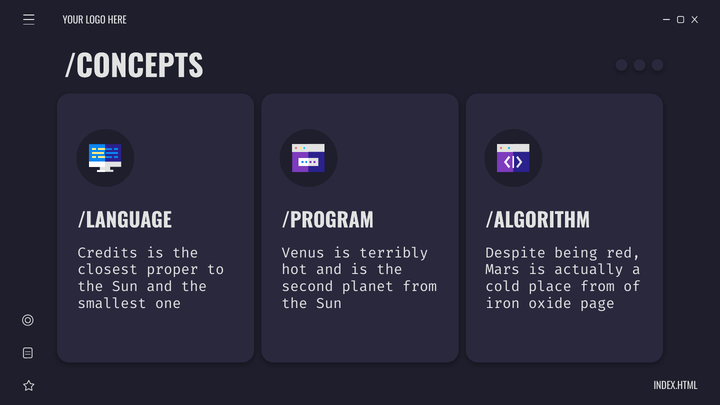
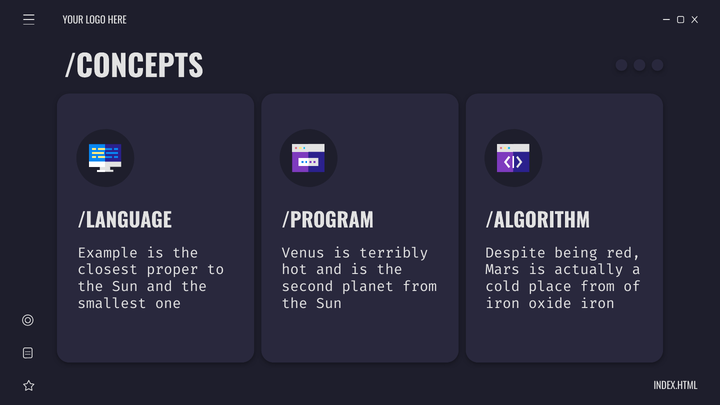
Credits: Credits -> Example (108, 253)
oxide page: page -> iron (597, 303)
